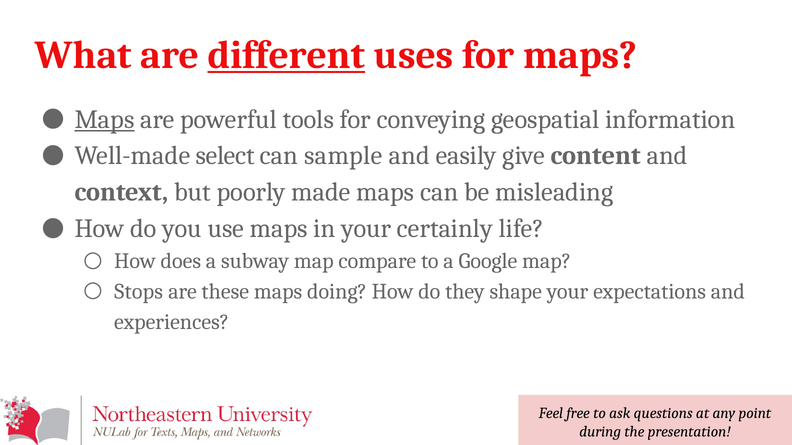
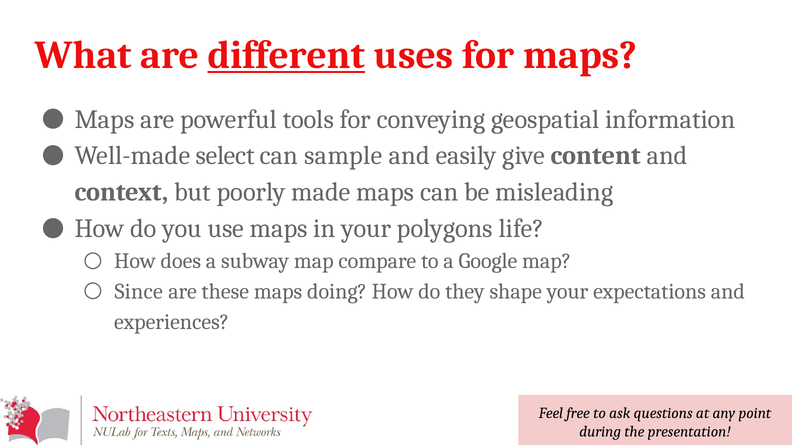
Maps underline: present -> none (104, 119)
certainly: certainly -> polygons (445, 229)
Stops: Stops -> Since (139, 292)
